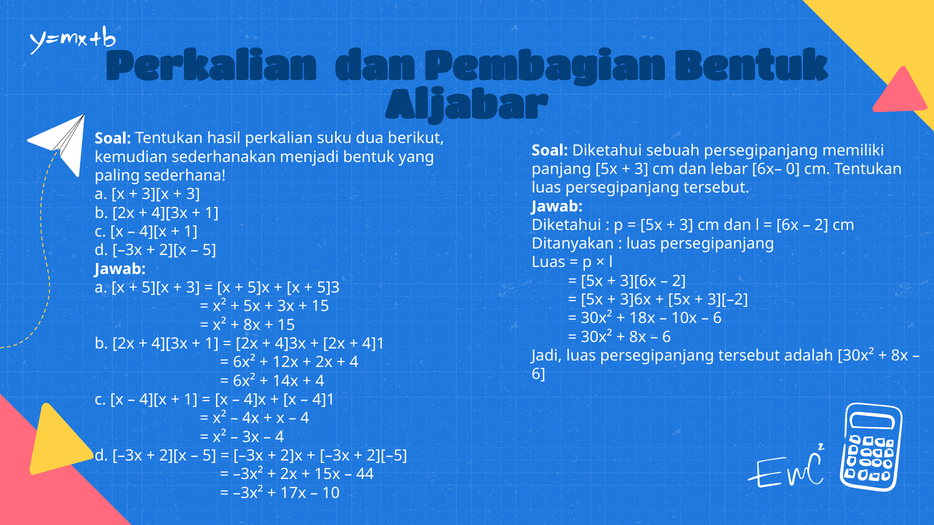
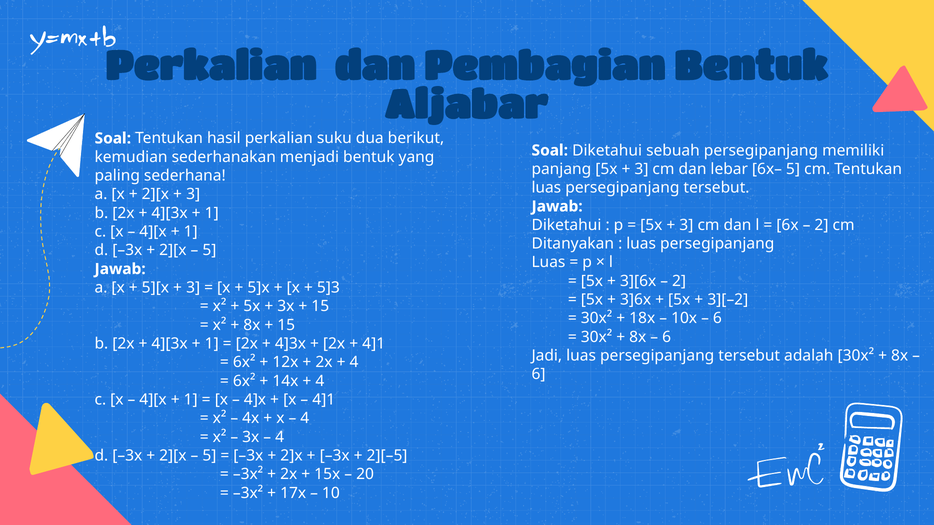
6x– 0: 0 -> 5 (793, 169)
3][x: 3][x -> 2][x (155, 194)
44: 44 -> 20 (365, 475)
